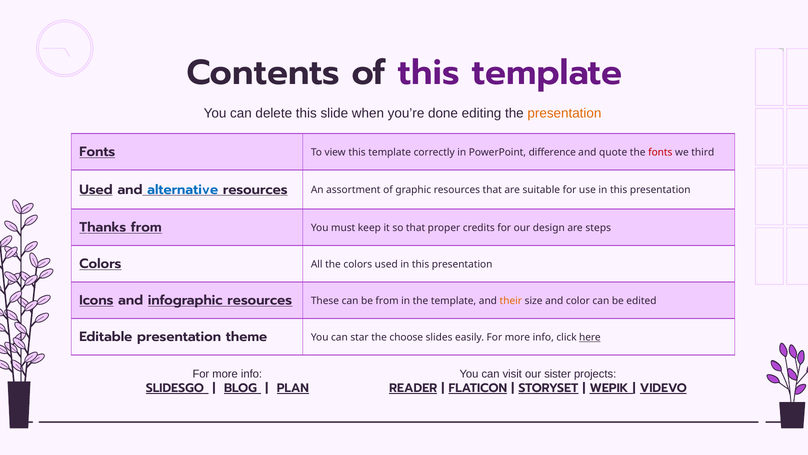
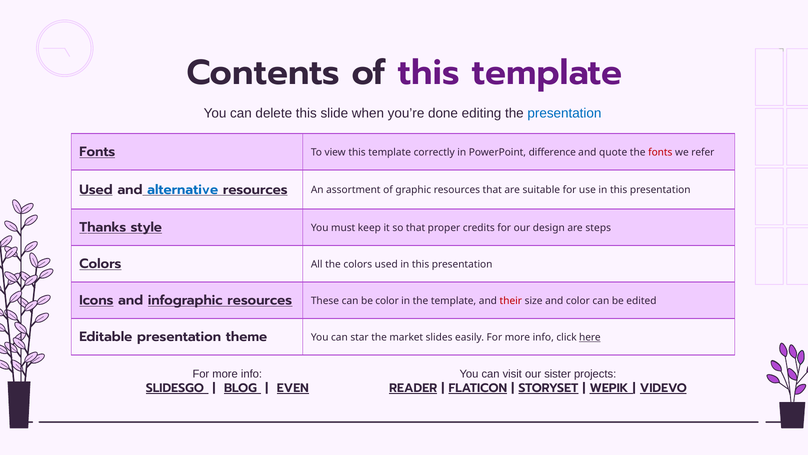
presentation colour: orange -> blue (564, 113)
third: third -> refer (703, 152)
Thanks from: from -> style (146, 227)
be from: from -> color (387, 301)
their colour: orange -> red (511, 301)
choose: choose -> market (406, 337)
PLAN: PLAN -> EVEN (293, 388)
